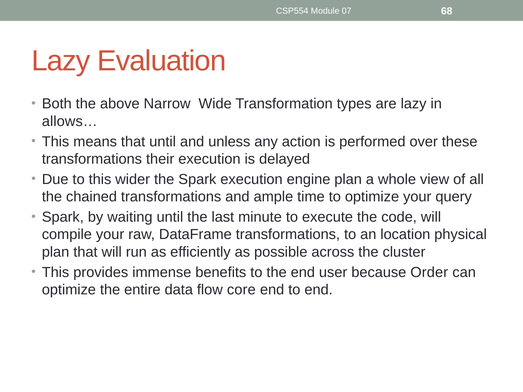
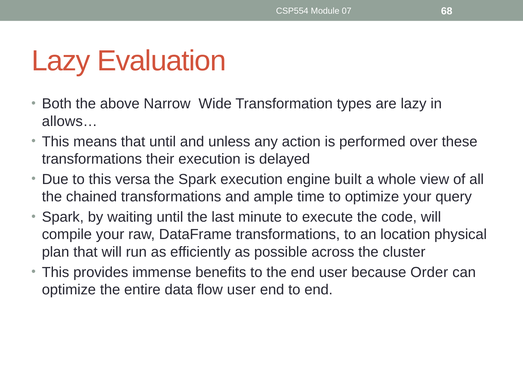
wider: wider -> versa (133, 179)
engine plan: plan -> built (348, 179)
flow core: core -> user (241, 290)
